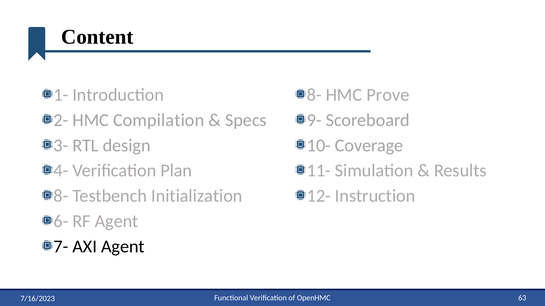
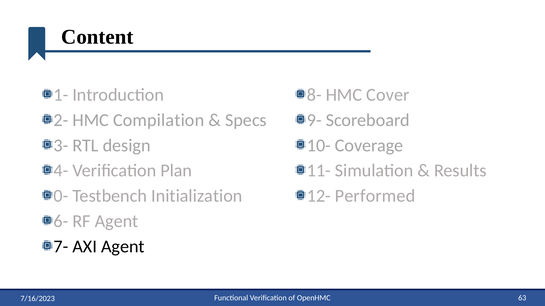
Prove: Prove -> Cover (388, 95)
8-: 8- -> 0- (61, 196)
Instruction: Instruction -> Performed (375, 196)
